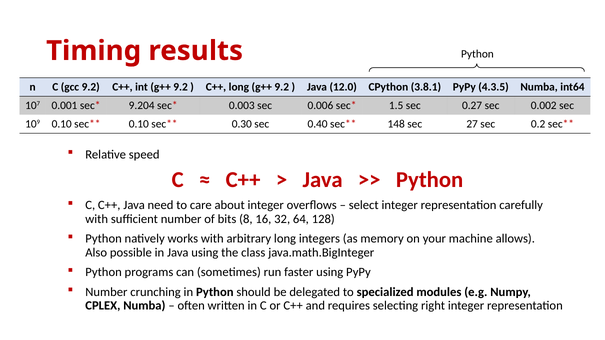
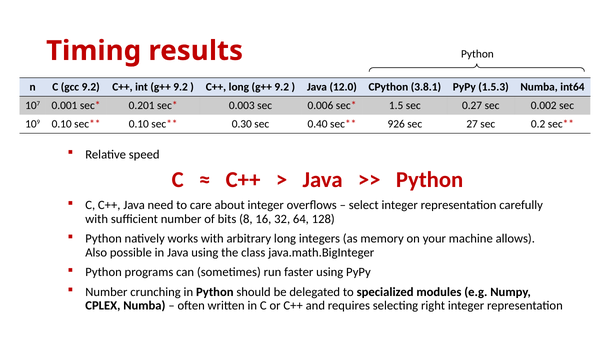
4.3.5: 4.3.5 -> 1.5.3 (493, 87)
9.204: 9.204 -> 0.201 (142, 106)
148: 148 -> 926 (396, 124)
